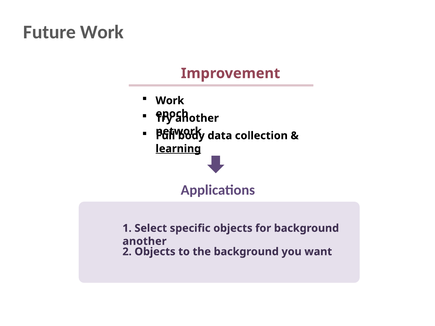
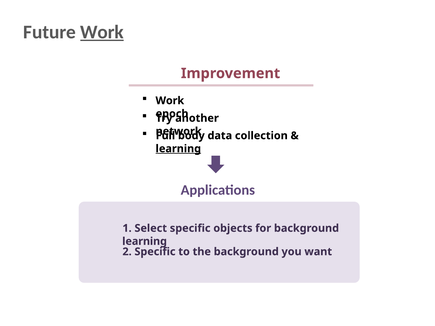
Work underline: none -> present (102, 32)
another: another -> learning (145, 241)
2 Objects: Objects -> Specific (155, 252)
